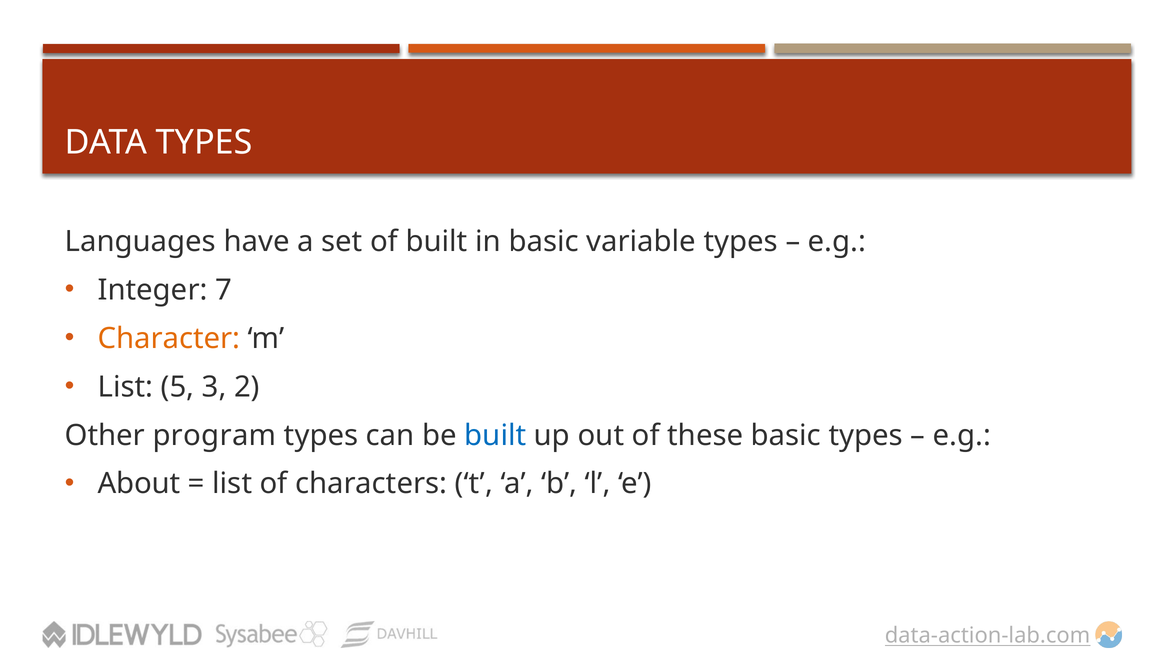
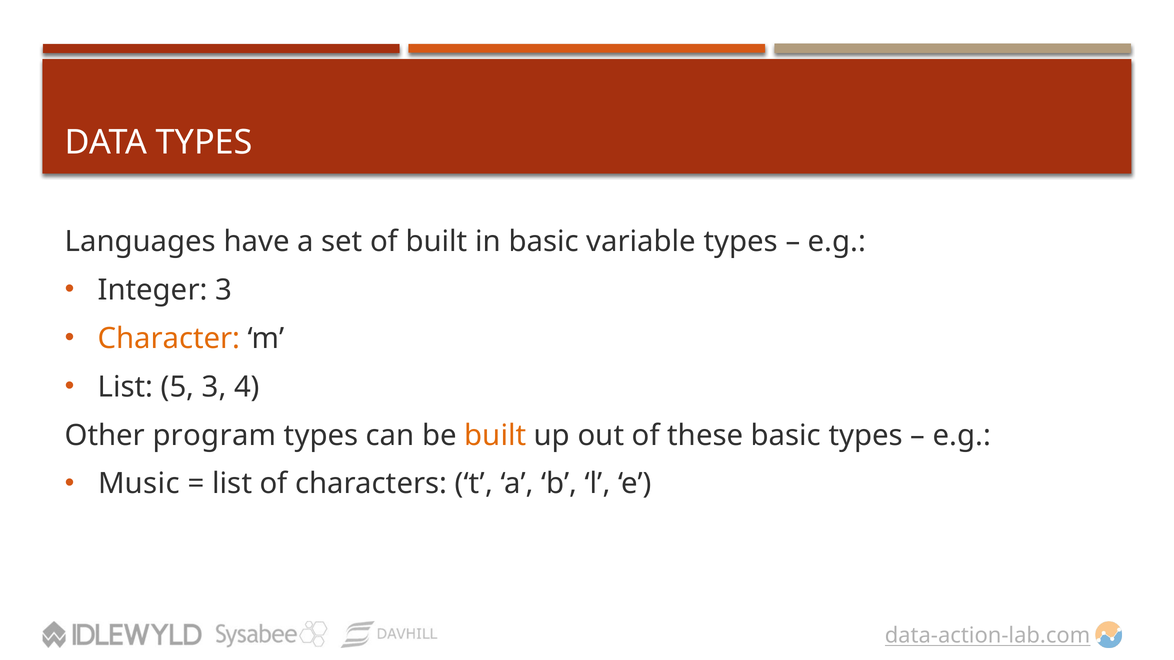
Integer 7: 7 -> 3 (224, 290)
2: 2 -> 4 (247, 387)
built colour: blue -> orange (495, 436)
About: About -> Music (139, 484)
